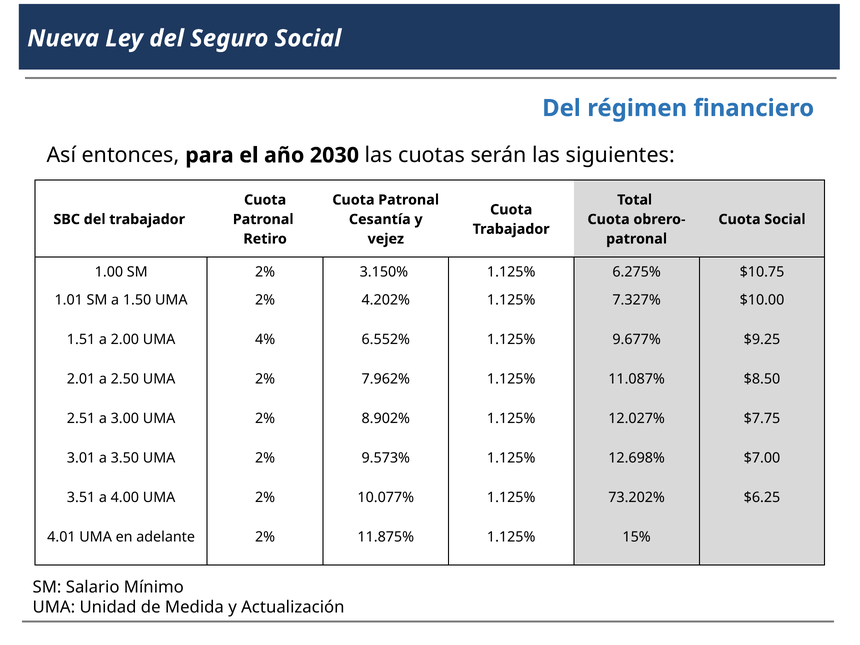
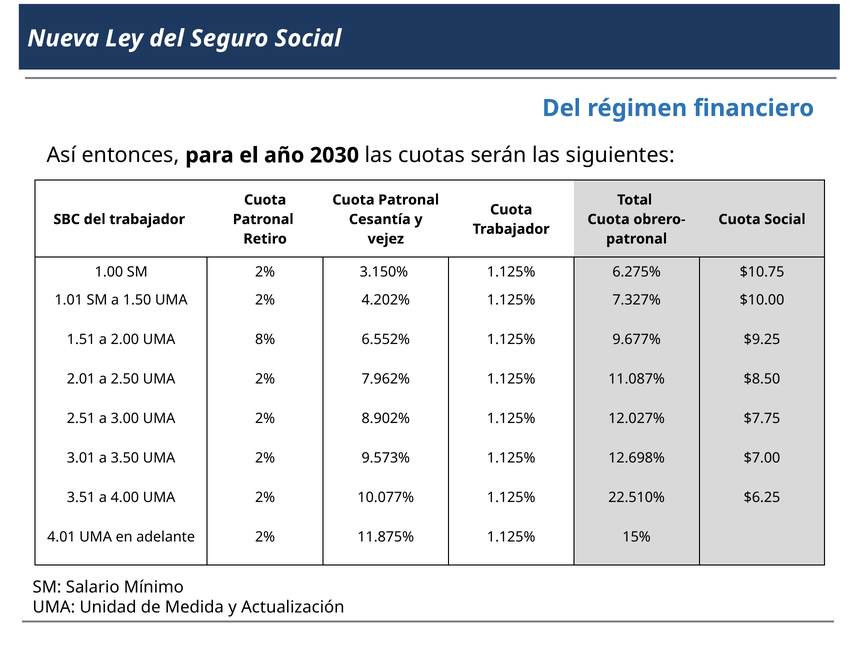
4%: 4% -> 8% (265, 340)
73.202%: 73.202% -> 22.510% (637, 498)
